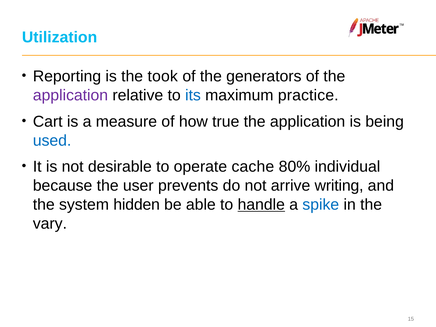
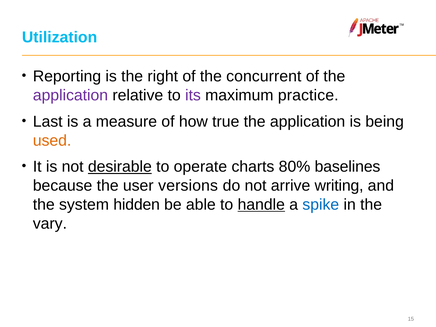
took: took -> right (163, 76)
generators: generators -> concurrent (264, 76)
its colour: blue -> purple (193, 95)
Cart: Cart -> Last (48, 122)
used colour: blue -> orange (52, 140)
desirable underline: none -> present (120, 167)
cache: cache -> charts (253, 167)
individual: individual -> baselines (348, 167)
prevents: prevents -> versions (188, 186)
